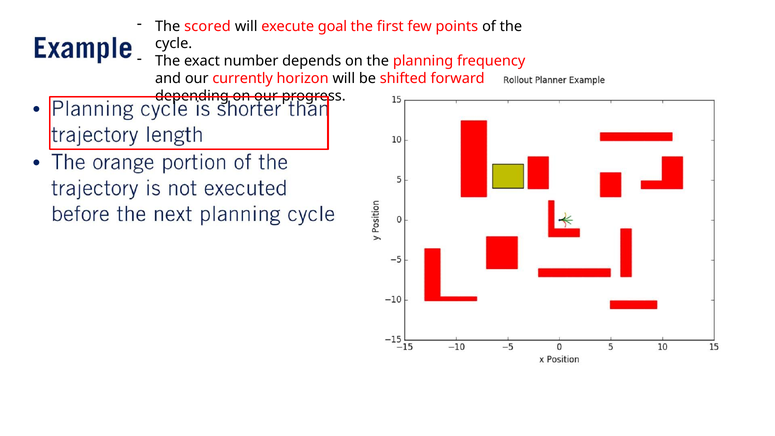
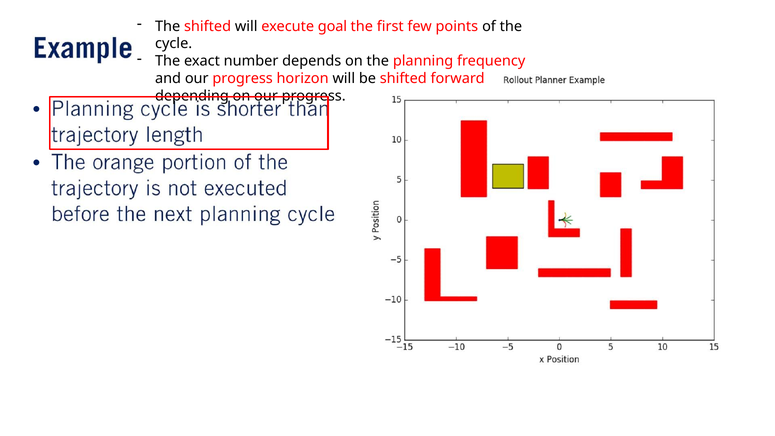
The scored: scored -> shifted (208, 26)
and our currently: currently -> progress (243, 79)
